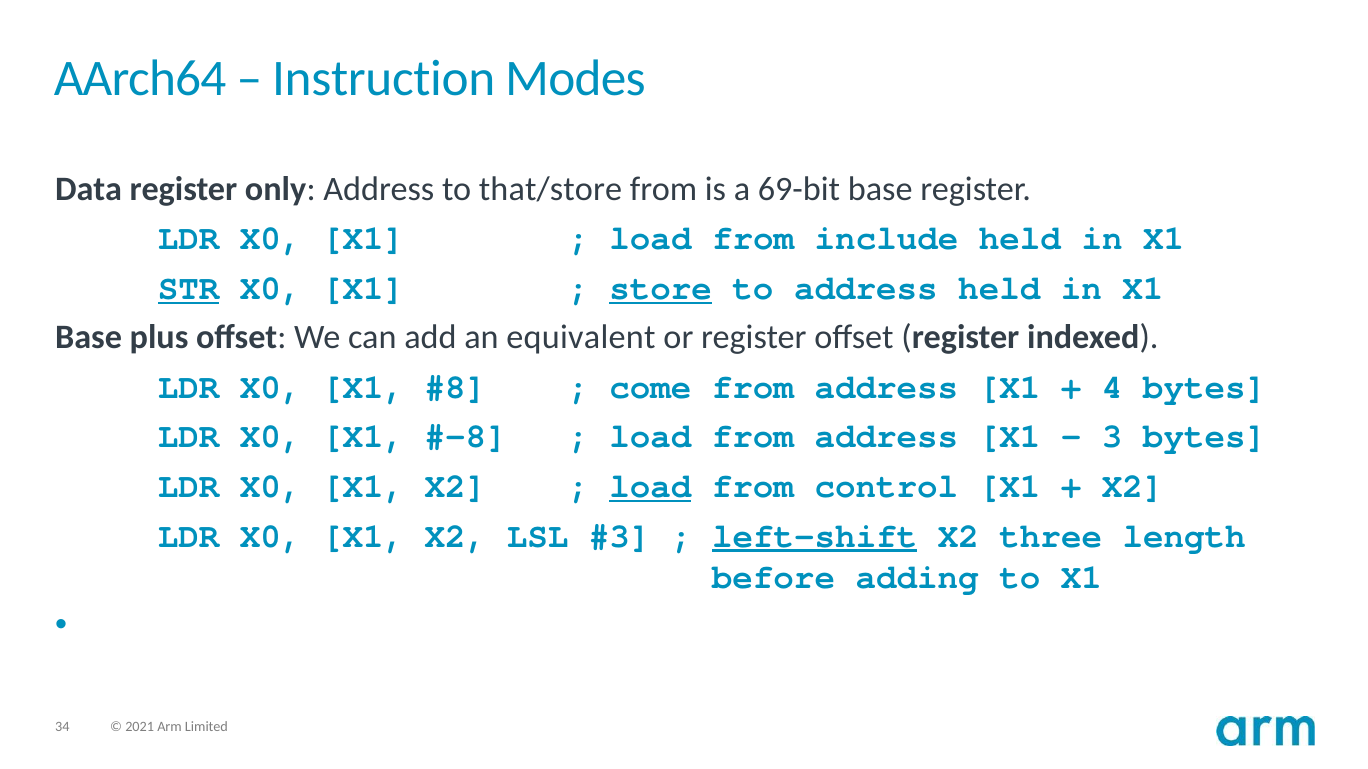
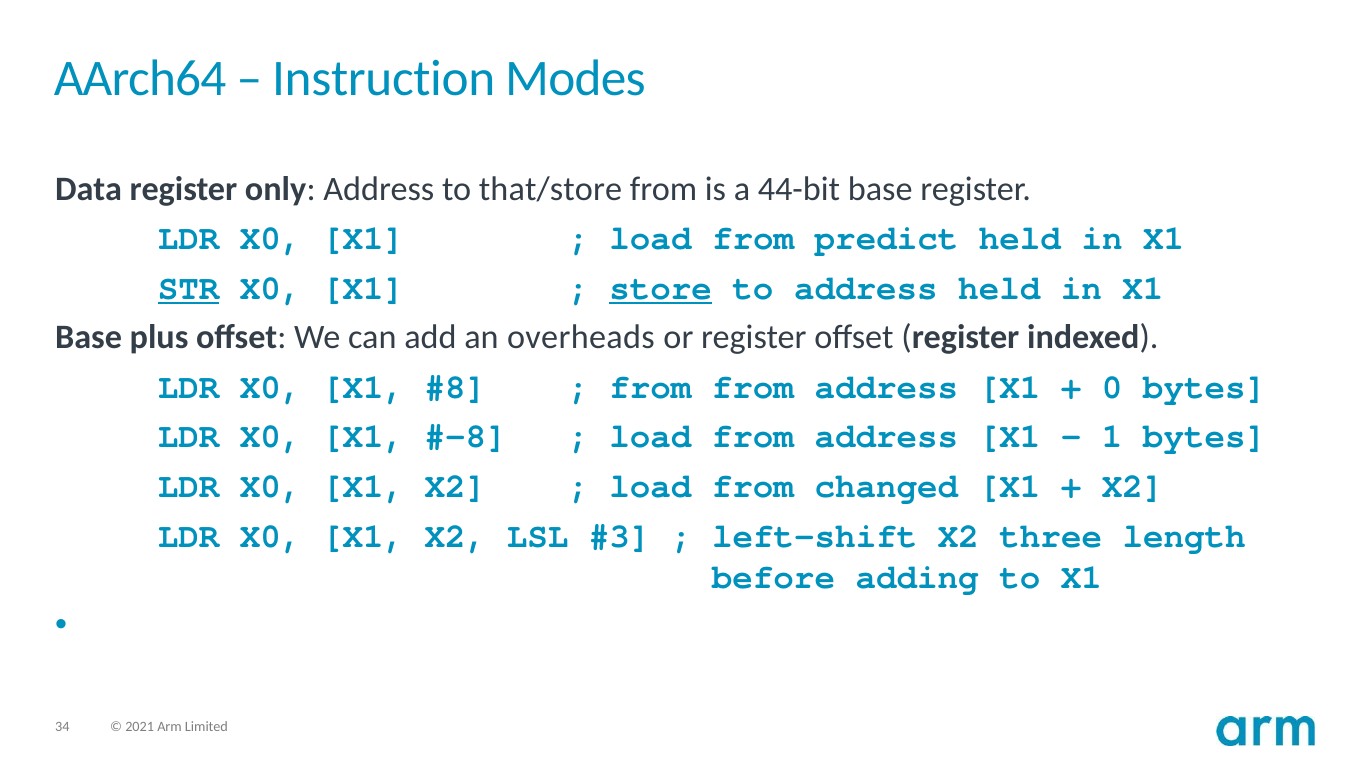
69-bit: 69-bit -> 44-bit (799, 189)
include: include -> predict (887, 239)
equivalent: equivalent -> overheads (581, 338)
come: come -> from (650, 387)
4: 4 -> 0 (1112, 387)
3: 3 -> 1 (1112, 437)
load underline: present -> none (650, 487)
control: control -> changed (886, 487)
left-shift underline: present -> none (815, 536)
